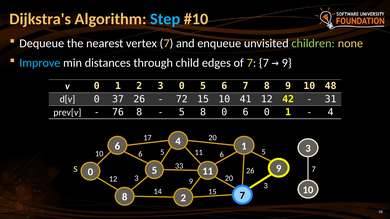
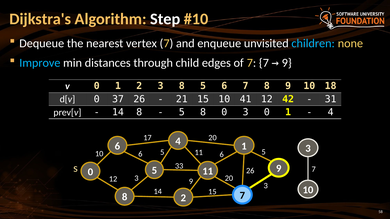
Step colour: light blue -> white (165, 19)
children colour: light green -> light blue (313, 43)
3 0: 0 -> 8 (182, 86)
48: 48 -> 18 (331, 86)
72: 72 -> 21 (182, 99)
76: 76 -> 14 (118, 112)
0 6: 6 -> 3 (246, 112)
